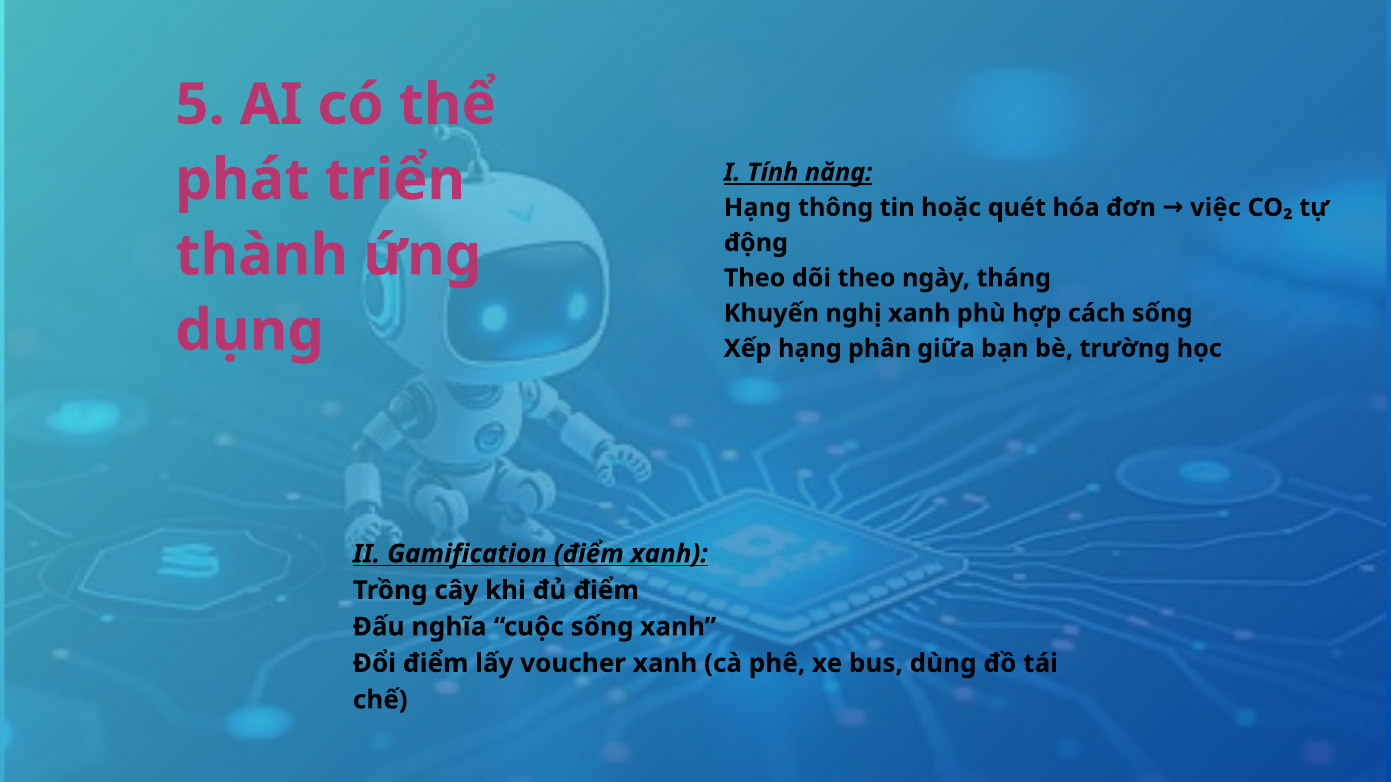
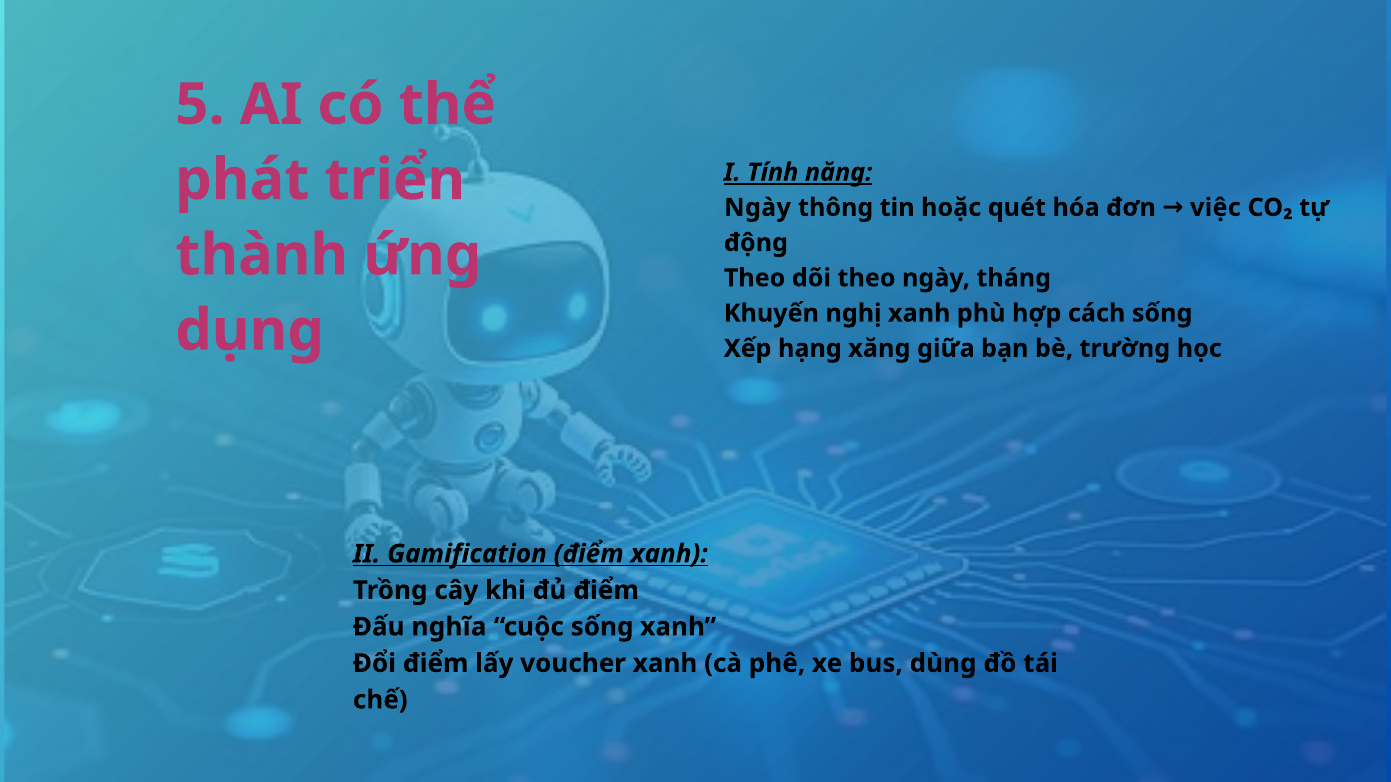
Hạng: Hạng -> Ngày (758, 208)
phân: phân -> xăng (879, 349)
